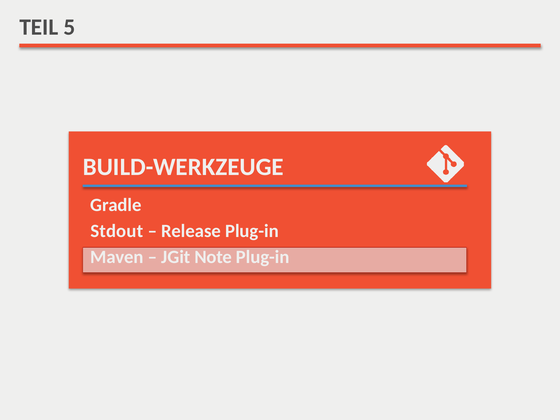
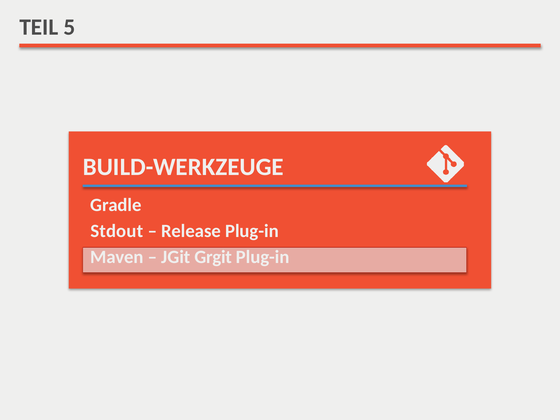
Note: Note -> Grgit (213, 257)
